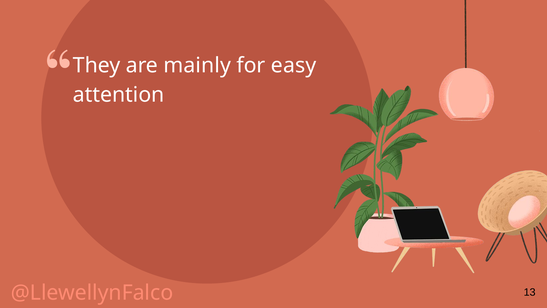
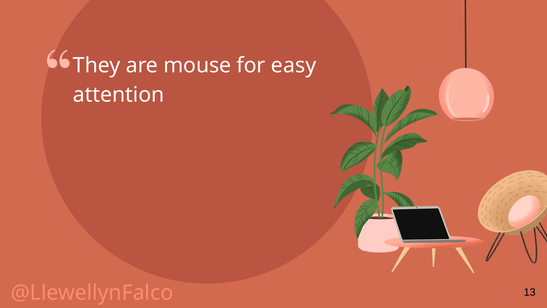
mainly: mainly -> mouse (197, 65)
